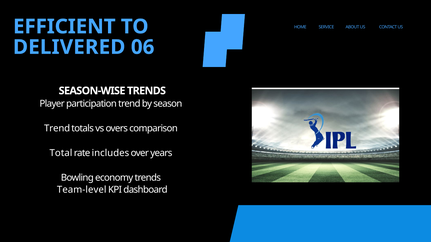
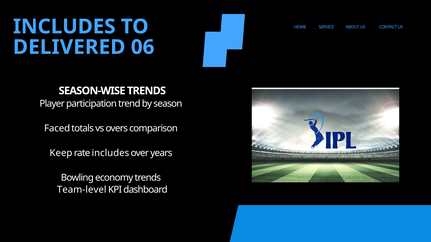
EFFICIENT: EFFICIENT -> INCLUDES (64, 27)
Trend: Trend -> Faced (57, 129)
Total: Total -> Keep (61, 153)
